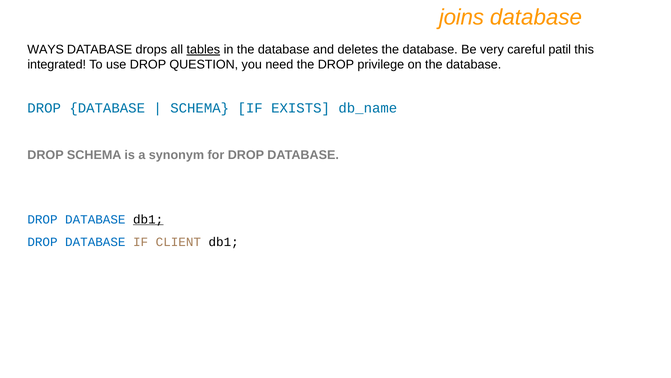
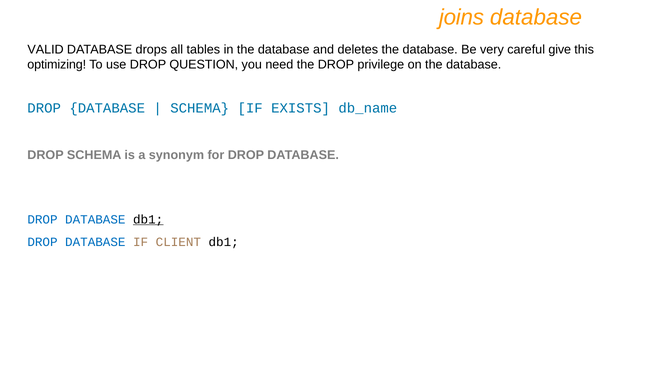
WAYS: WAYS -> VALID (46, 50)
tables underline: present -> none (203, 50)
patil: patil -> give (560, 50)
integrated: integrated -> optimizing (57, 65)
